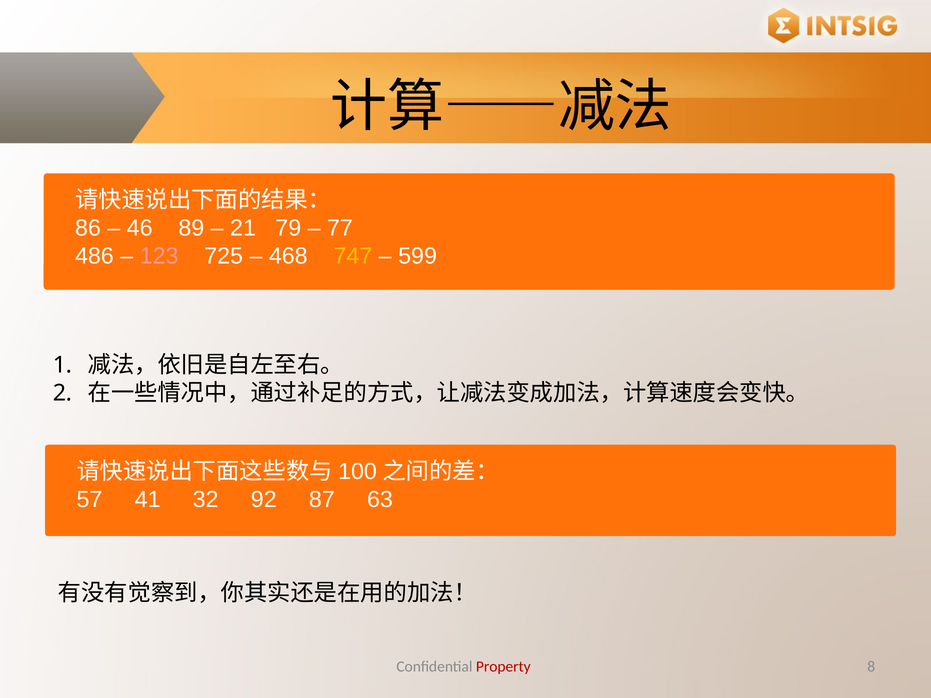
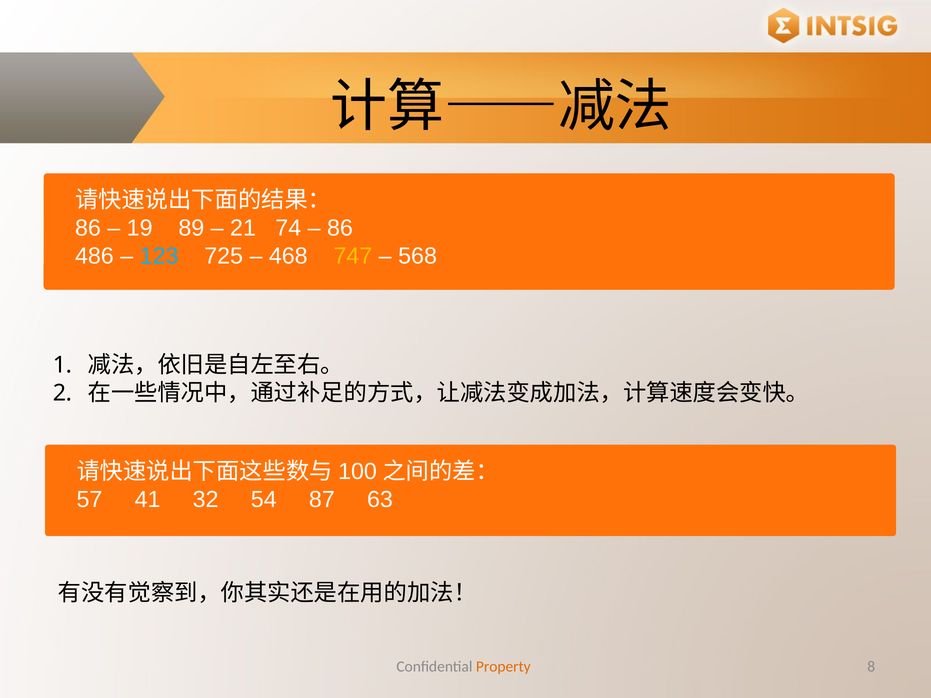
46: 46 -> 19 (140, 228)
79: 79 -> 74 (288, 228)
77: 77 -> 86 (340, 228)
123 colour: pink -> light blue (159, 256)
599: 599 -> 568 (418, 256)
92: 92 -> 54 (264, 500)
Property colour: red -> orange (503, 667)
